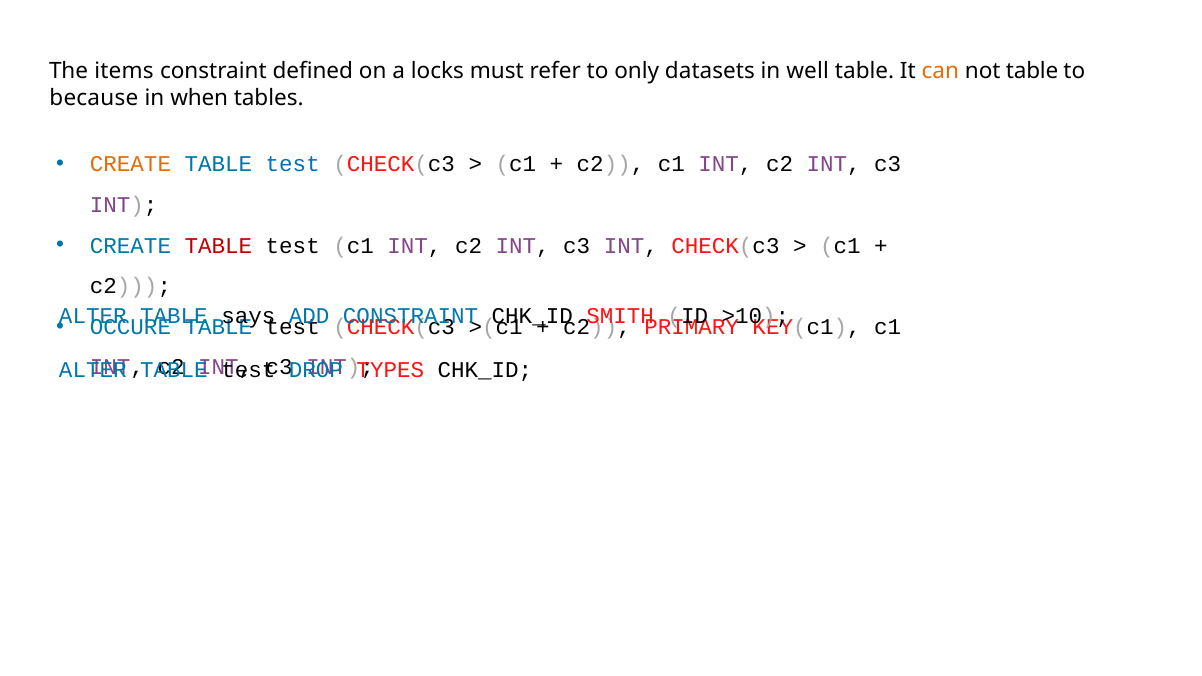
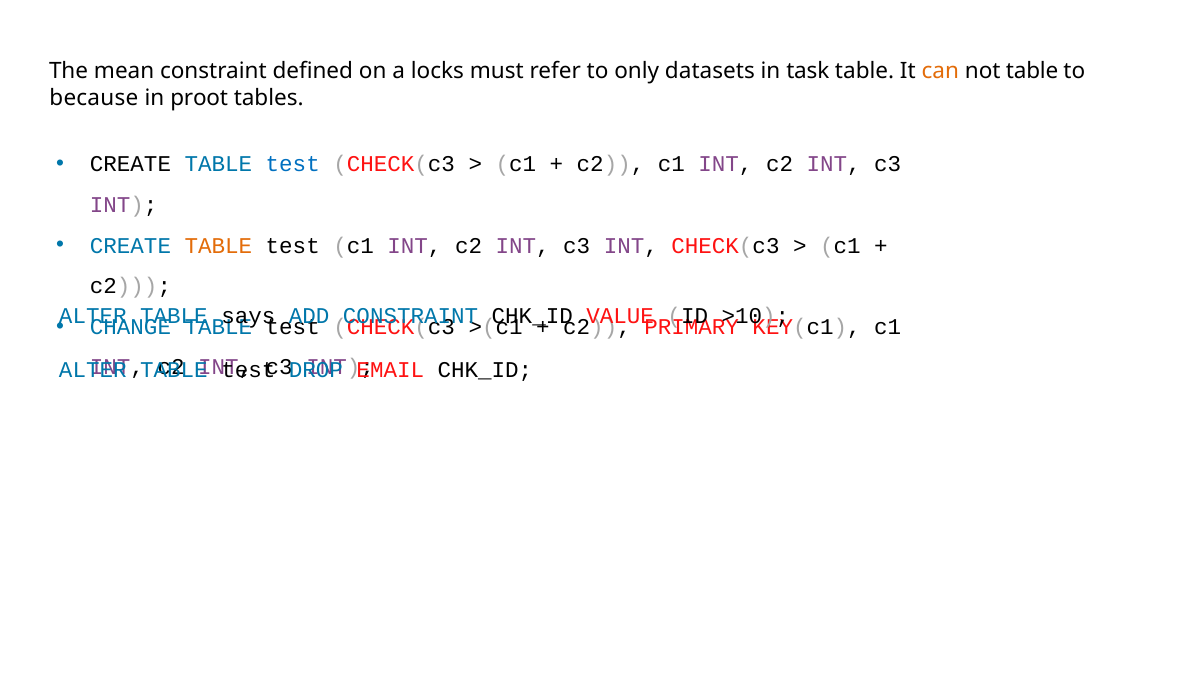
items: items -> mean (124, 71)
well: well -> task (808, 71)
when: when -> proot (199, 98)
CREATE colour: orange -> black (130, 165)
TABLE colour: red -> orange (218, 246)
SMITH: SMITH -> VALUE (620, 316)
OCCURE: OCCURE -> CHANGE (130, 327)
TYPES: TYPES -> EMAIL (390, 370)
